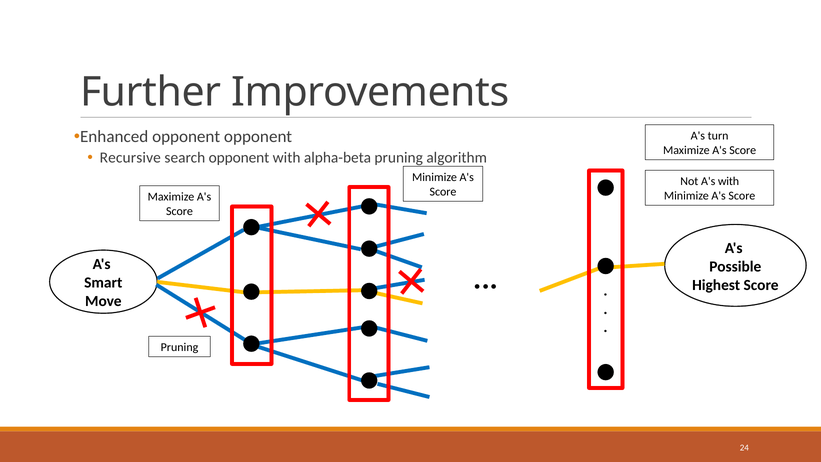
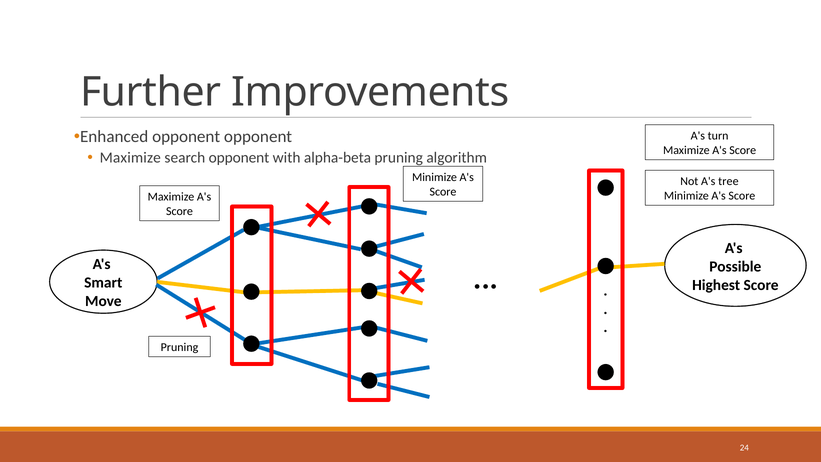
Recursive: Recursive -> Maximize (130, 158)
A's with: with -> tree (728, 181)
